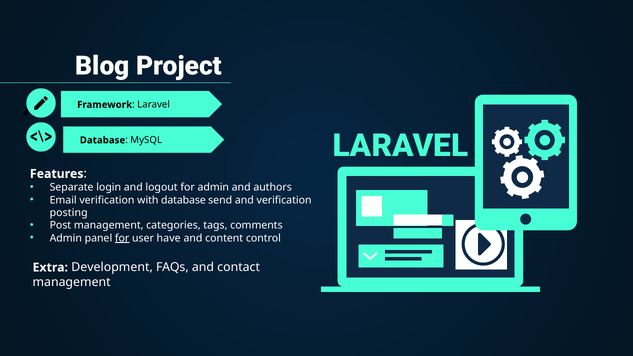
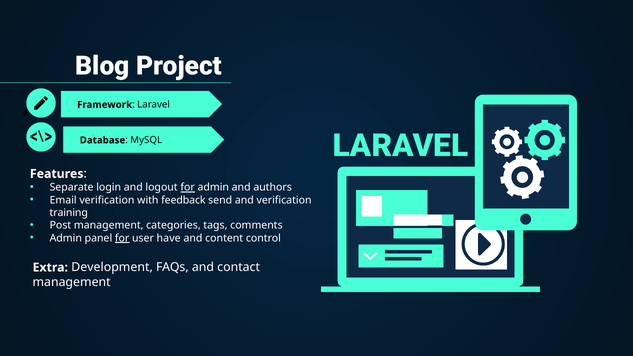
for underline: none -> present (188, 187)
with database: database -> feedback (183, 200)
posting: posting -> training (69, 213)
